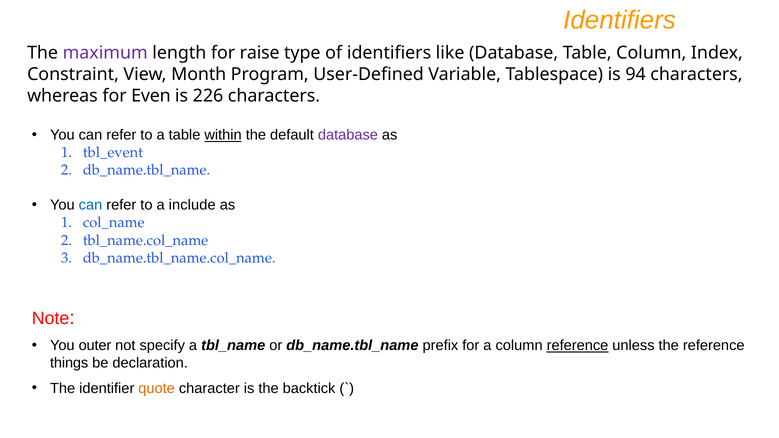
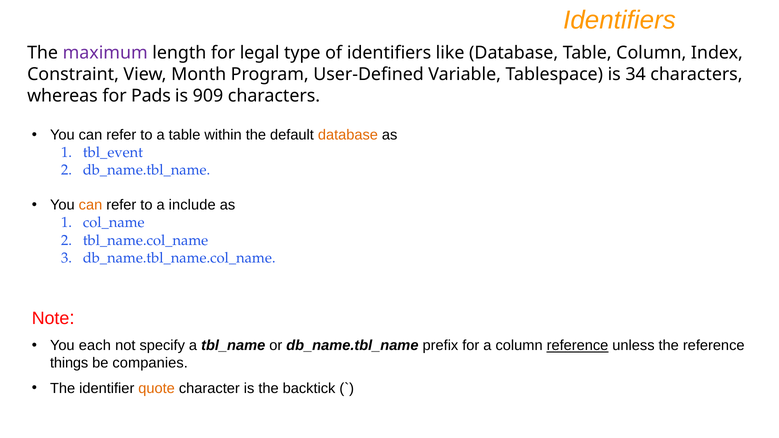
raise: raise -> legal (260, 53)
94: 94 -> 34 (636, 74)
Even: Even -> Pads (151, 96)
226: 226 -> 909 (208, 96)
within underline: present -> none (223, 135)
database colour: purple -> orange (348, 135)
can colour: blue -> orange (90, 205)
outer: outer -> each (95, 346)
declaration: declaration -> companies (150, 363)
